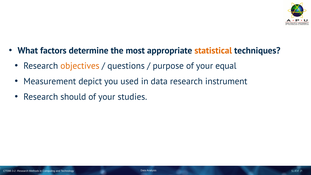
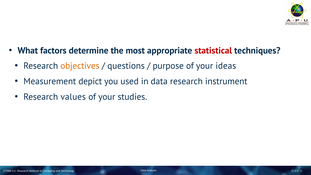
statistical colour: orange -> red (213, 51)
equal: equal -> ideas (226, 66)
should: should -> values (73, 97)
